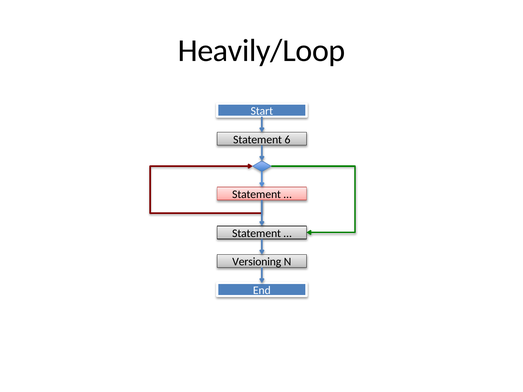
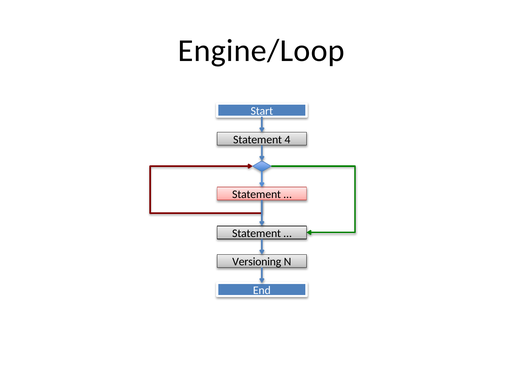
Heavily/Loop: Heavily/Loop -> Engine/Loop (261, 51)
6: 6 -> 4 (288, 140)
